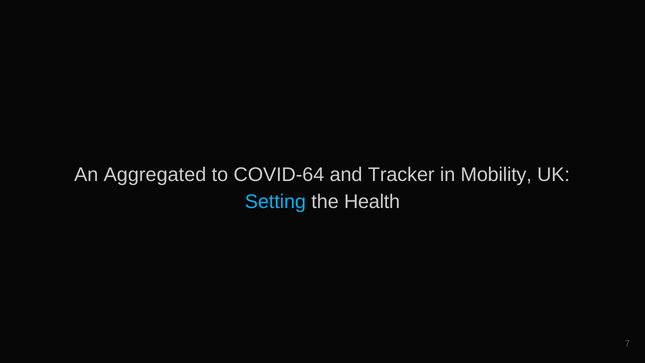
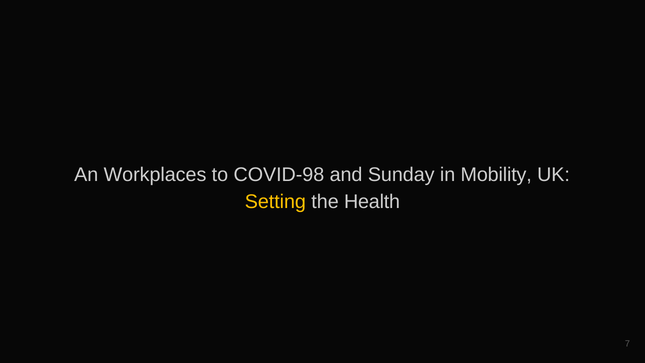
Aggregated: Aggregated -> Workplaces (155, 175)
COVID-64: COVID-64 -> COVID-98 (279, 175)
Tracker: Tracker -> Sunday (401, 175)
Setting colour: light blue -> yellow (275, 202)
